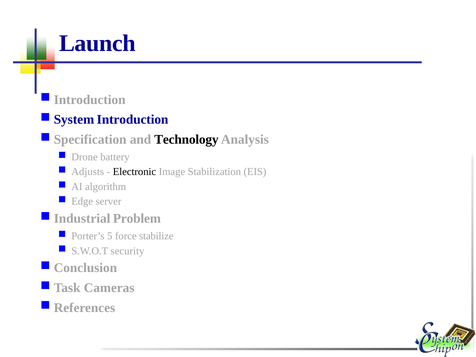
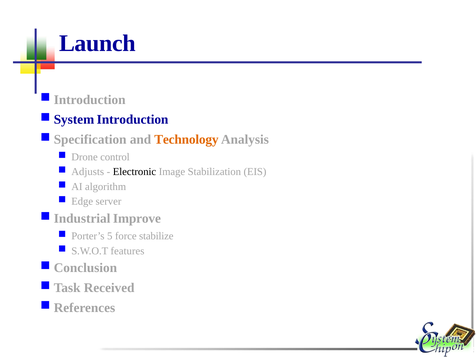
Technology colour: black -> orange (186, 139)
battery: battery -> control (115, 157)
Problem: Problem -> Improve (137, 219)
security: security -> features (127, 251)
Cameras: Cameras -> Received (109, 288)
